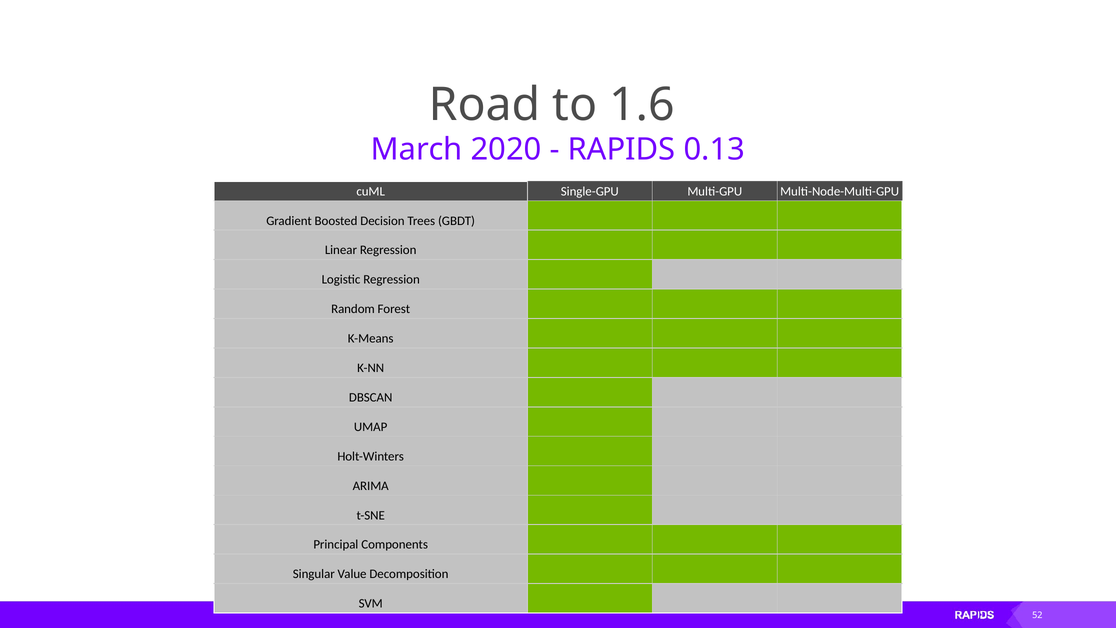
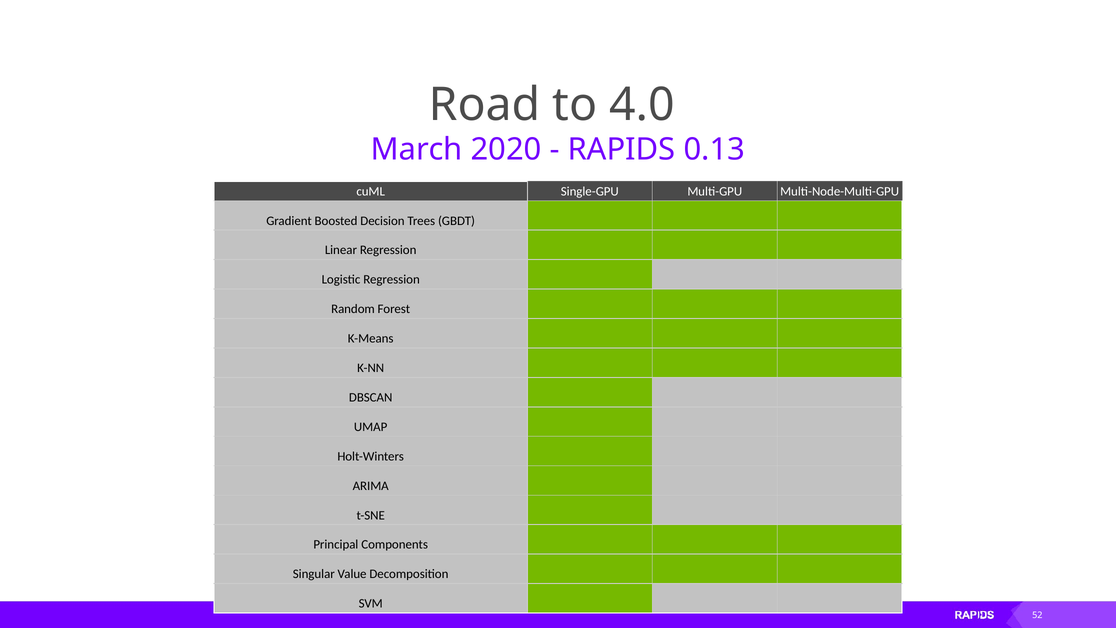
1.6: 1.6 -> 4.0 (642, 105)
